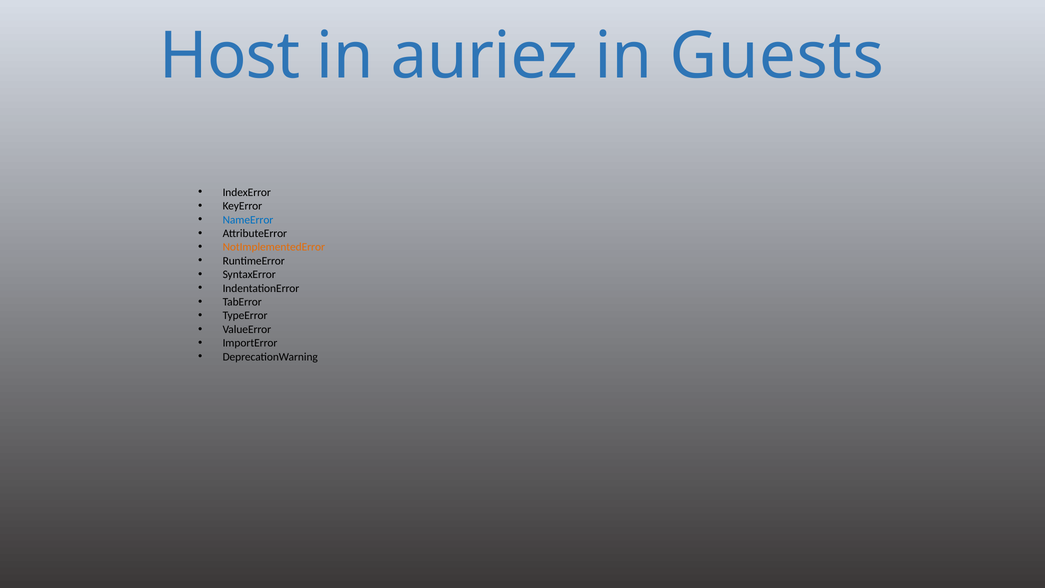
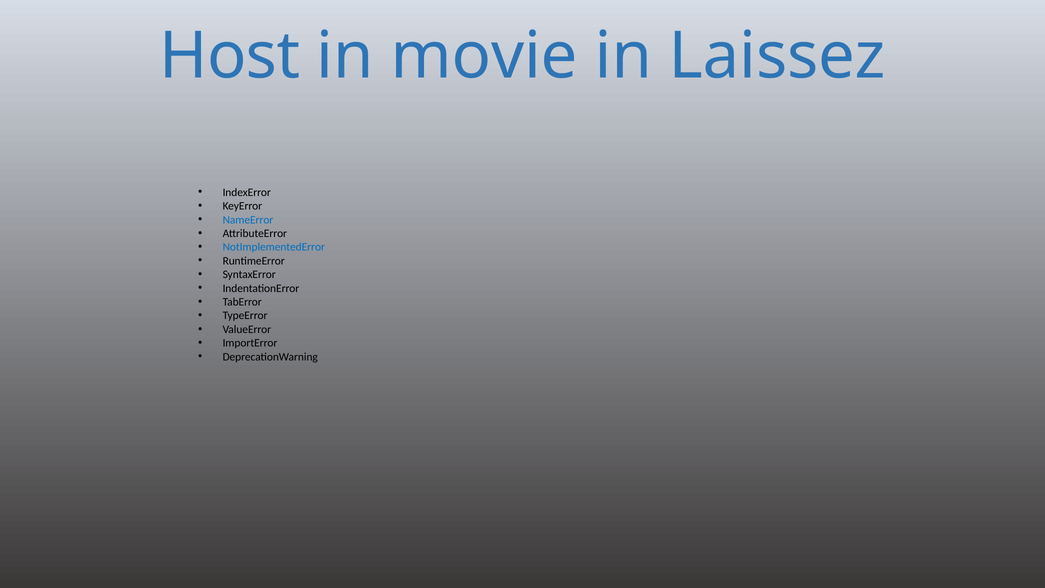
auriez: auriez -> movie (484, 56)
Guests: Guests -> Laissez (777, 56)
NotImplementedError colour: orange -> blue (274, 247)
